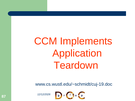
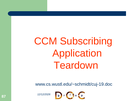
Implements: Implements -> Subscribing (86, 41)
